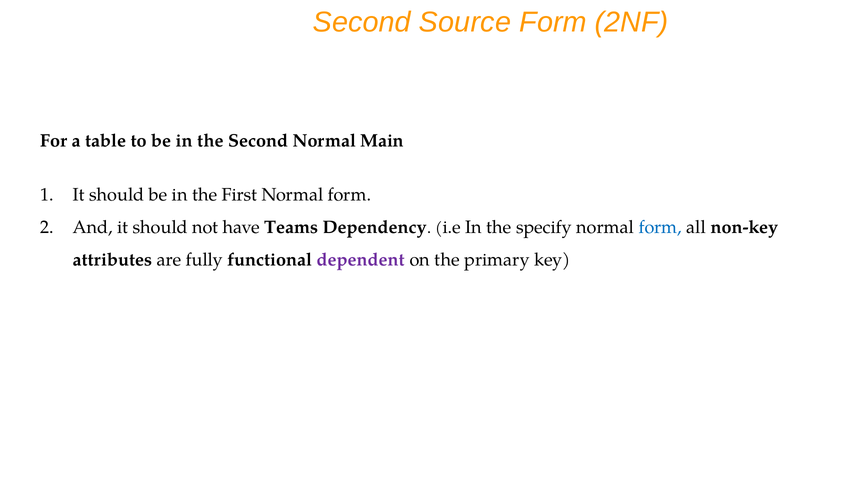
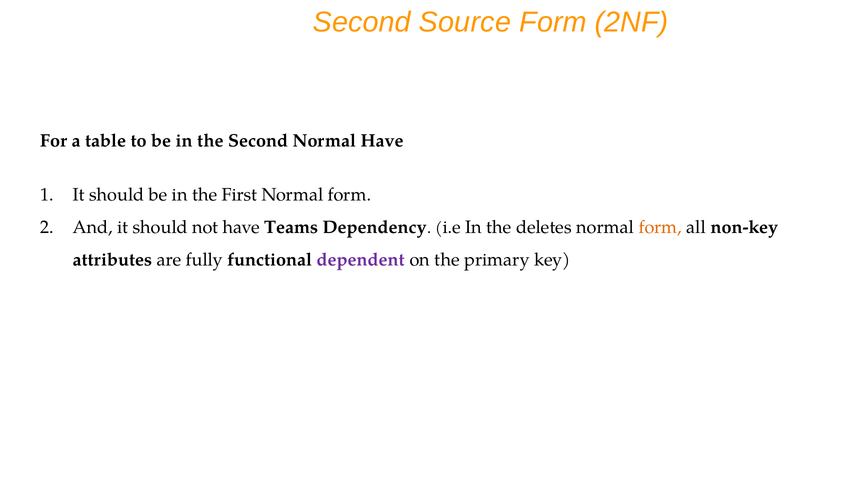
Normal Main: Main -> Have (382, 141)
specify: specify -> deletes (544, 227)
form colour: blue -> orange (660, 227)
